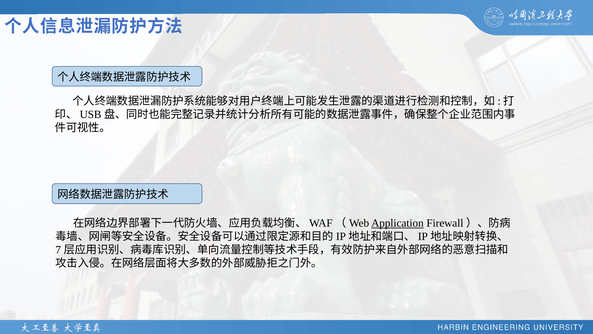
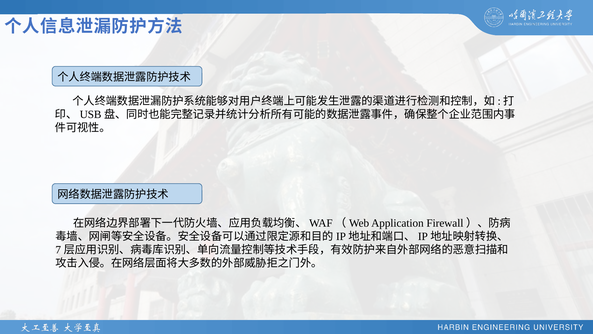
Application underline: present -> none (397, 223)
